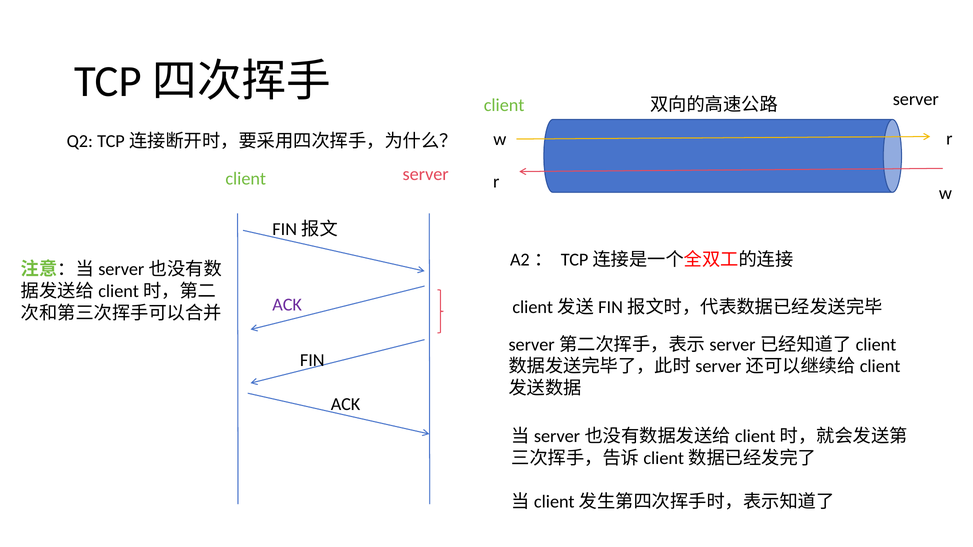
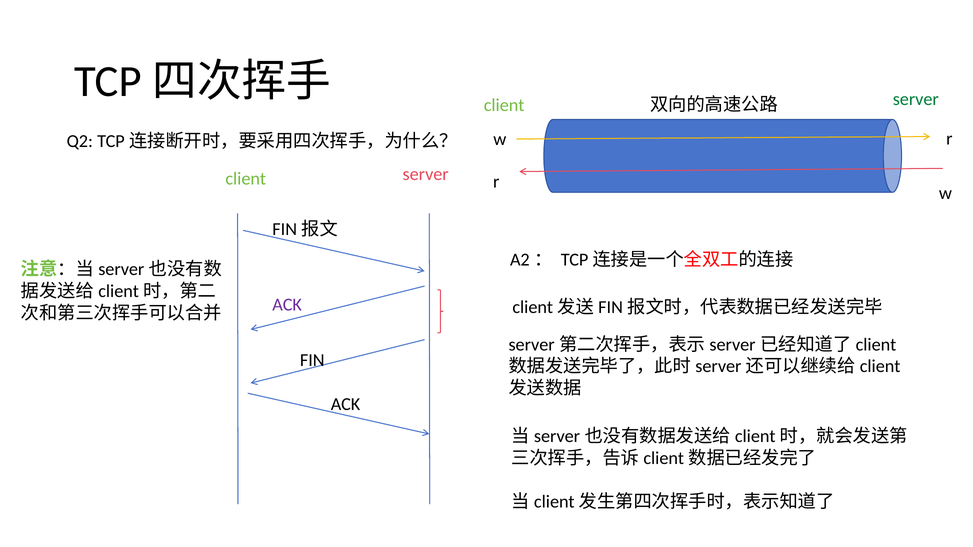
server colour: black -> green (916, 99)
